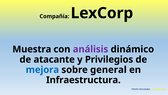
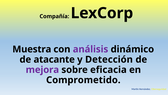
Privilegios: Privilegios -> Detección (109, 59)
mejora colour: blue -> purple (42, 69)
general: general -> eficacia (108, 69)
Infraestructura: Infraestructura -> Comprometido (83, 80)
